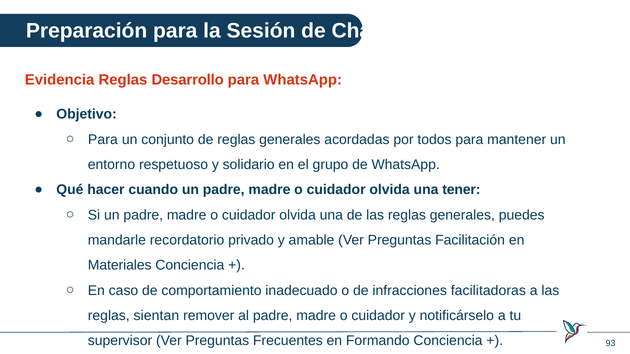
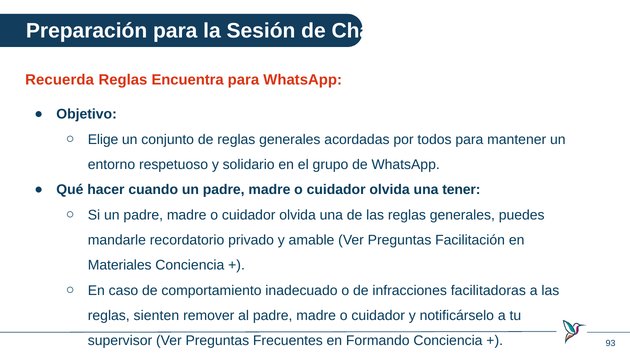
Evidencia: Evidencia -> Recuerda (60, 80)
Desarrollo: Desarrollo -> Encuentra (188, 80)
Para: Para -> Elige (103, 140)
sientan: sientan -> sienten (156, 316)
